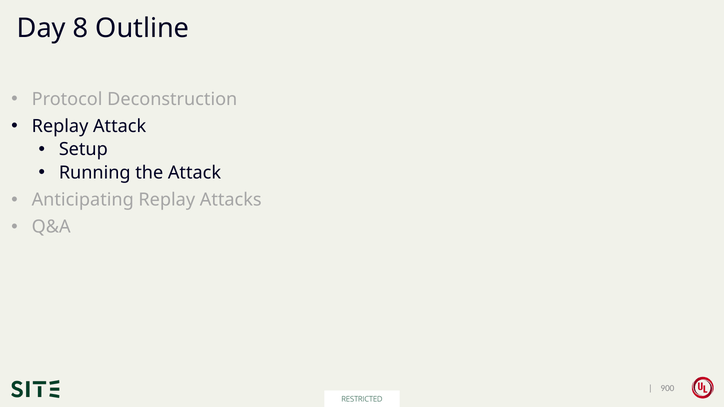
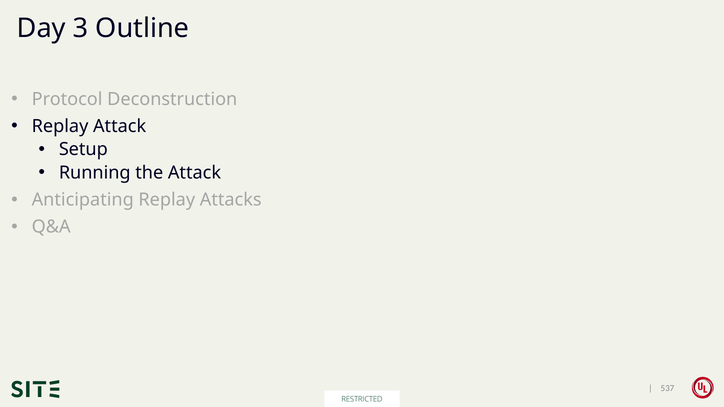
8: 8 -> 3 (81, 28)
900: 900 -> 537 (667, 389)
